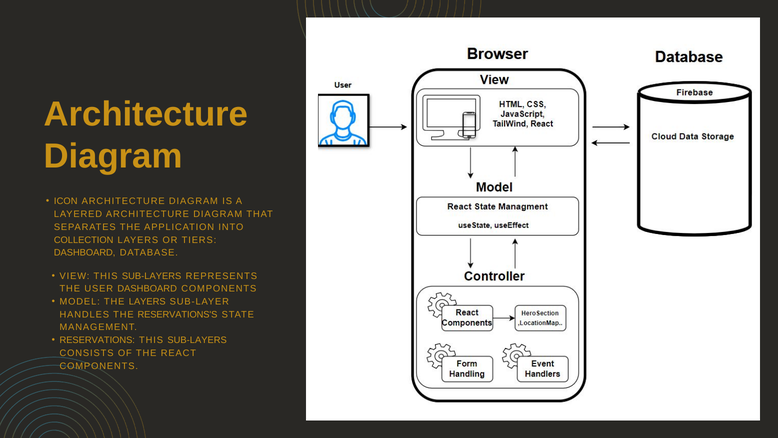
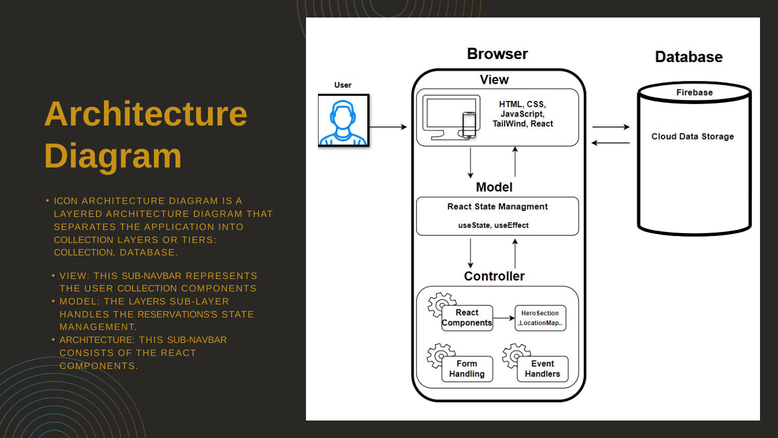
DASHBOARD: DASHBOARD -> COLLECTION (85, 253)
VIEW THIS SUB-LAYERS: SUB-LAYERS -> SUB-NAVBAR (152, 276)
USER DASHBOARD: DASHBOARD -> COLLECTION (147, 289)
RESERVATIONS: RESERVATIONS -> ARCHITECTURE (97, 340)
SUB-LAYERS: SUB-LAYERS -> SUB-NAVBAR (197, 340)
